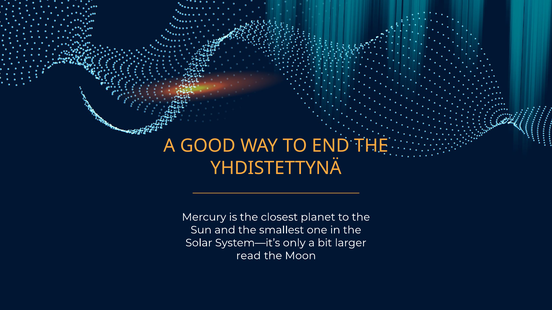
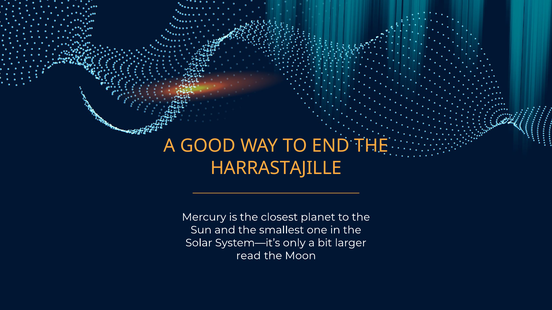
YHDISTETTYNÄ: YHDISTETTYNÄ -> HARRASTAJILLE (276, 168)
